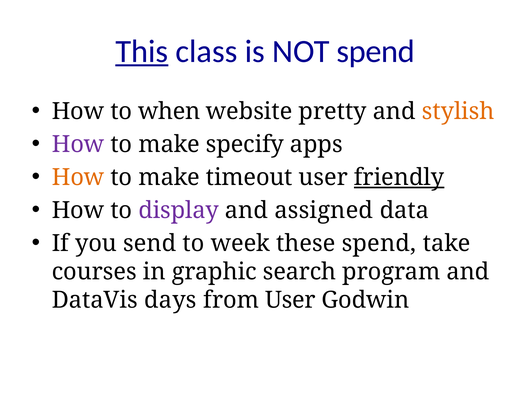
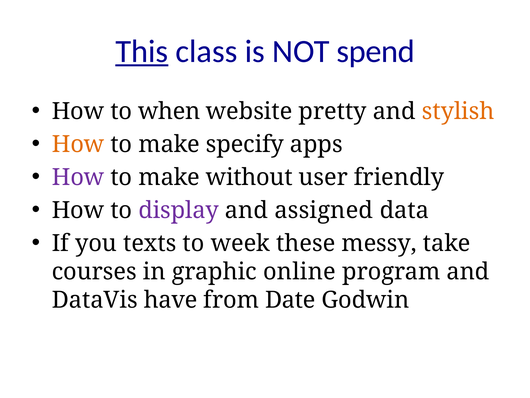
How colour: purple -> orange (78, 144)
How colour: orange -> purple (78, 177)
timeout: timeout -> without (249, 177)
friendly underline: present -> none (399, 177)
send: send -> texts (150, 243)
these spend: spend -> messy (379, 243)
search: search -> online (299, 271)
days: days -> have (171, 300)
from User: User -> Date (290, 300)
